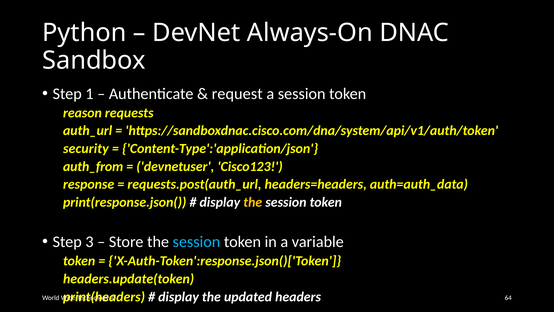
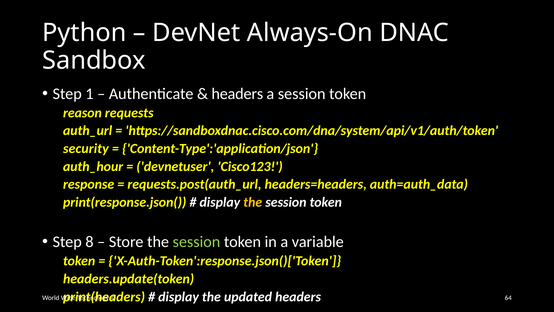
request: request -> headers (237, 94)
auth_from: auth_from -> auth_hour (93, 166)
3: 3 -> 8 (89, 242)
session colour: light blue -> light green (196, 242)
